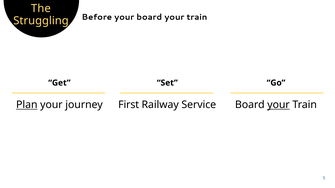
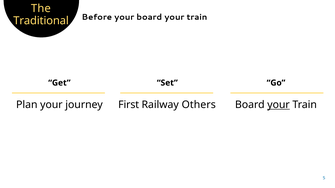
Struggling: Struggling -> Traditional (41, 21)
Plan underline: present -> none (27, 105)
Service: Service -> Others (199, 105)
